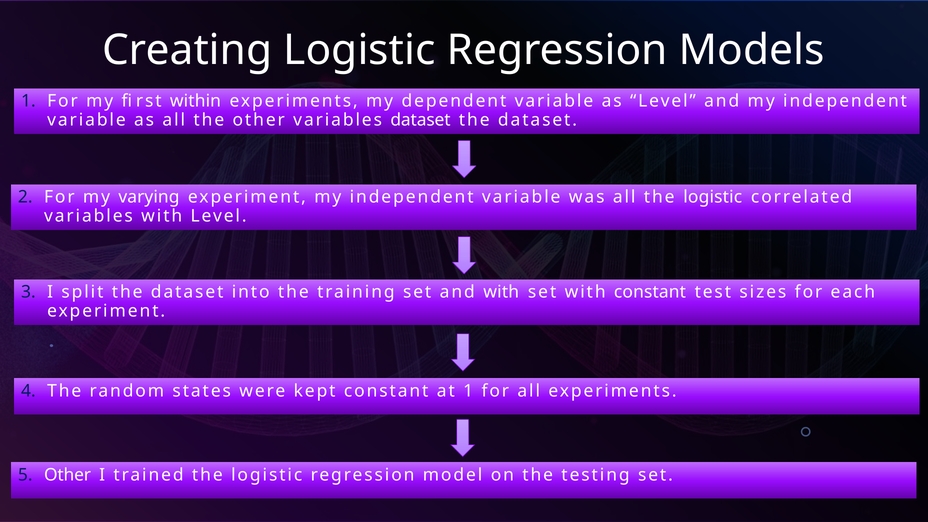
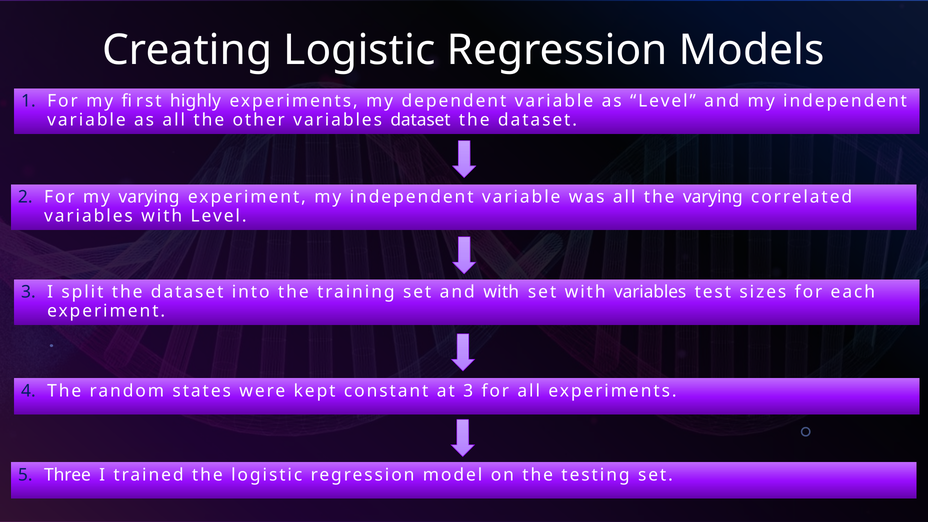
within: within -> highly (195, 101)
all the logistic: logistic -> varying (713, 197)
with constant: constant -> variables (650, 292)
at 1: 1 -> 3 (468, 391)
Other: Other -> Three (67, 475)
